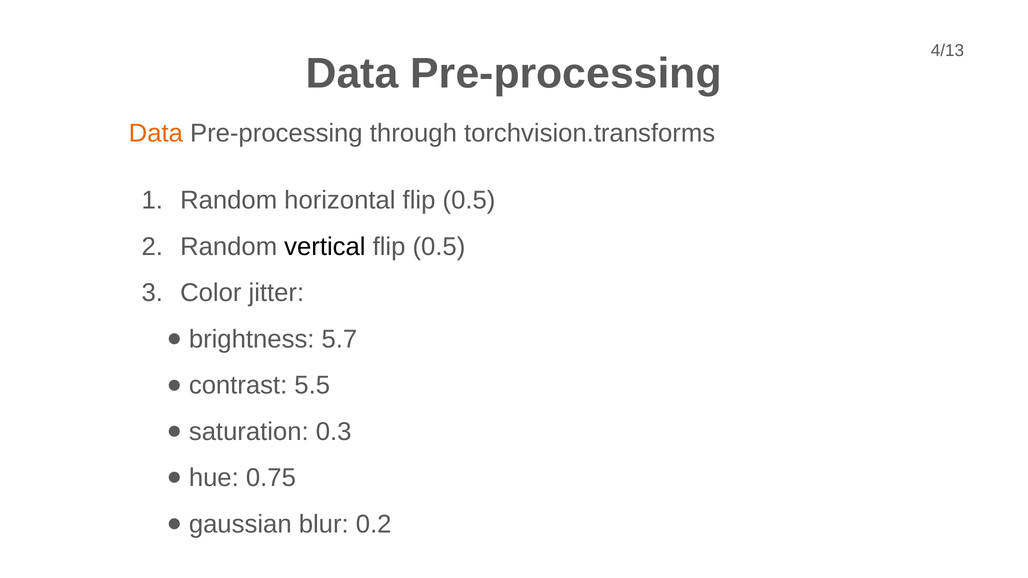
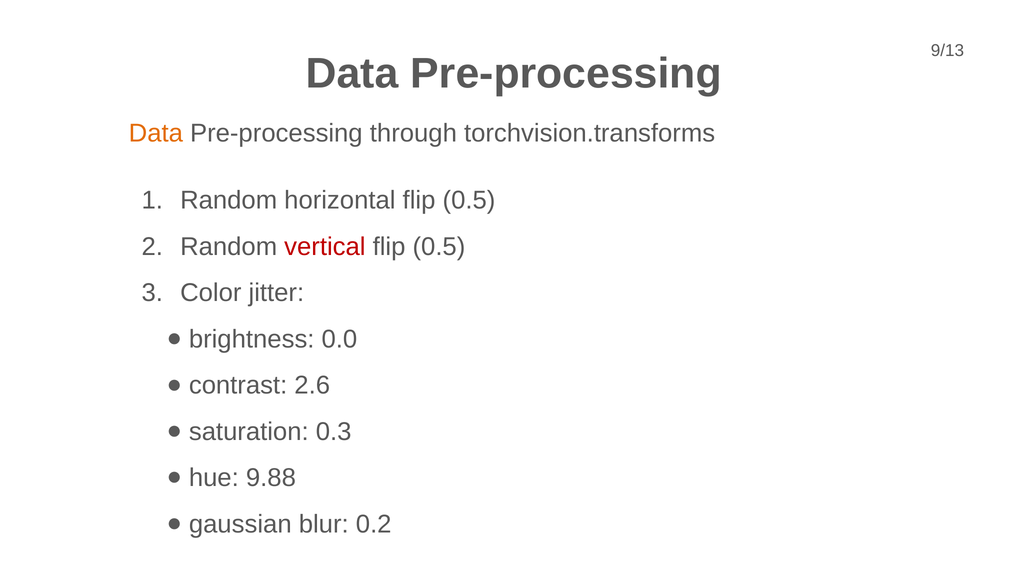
4/13: 4/13 -> 9/13 (947, 51)
vertical colour: black -> red (325, 247)
5.7: 5.7 -> 0.0 (339, 339)
5.5: 5.5 -> 2.6 (312, 386)
0.75: 0.75 -> 9.88 (271, 478)
